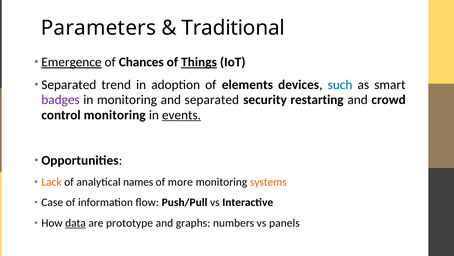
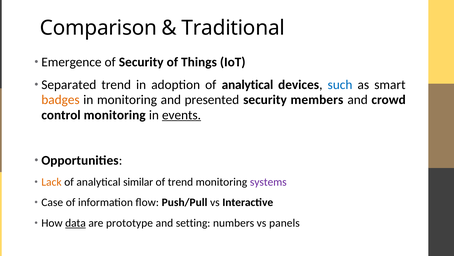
Parameters: Parameters -> Comparison (99, 28)
Emergence underline: present -> none (71, 62)
of Chances: Chances -> Security (141, 62)
Things underline: present -> none (199, 62)
adoption of elements: elements -> analytical (247, 85)
badges colour: purple -> orange (61, 100)
and separated: separated -> presented (212, 100)
restarting: restarting -> members (317, 100)
names: names -> similar (138, 182)
of more: more -> trend (180, 182)
systems colour: orange -> purple (268, 182)
graphs: graphs -> setting (193, 223)
